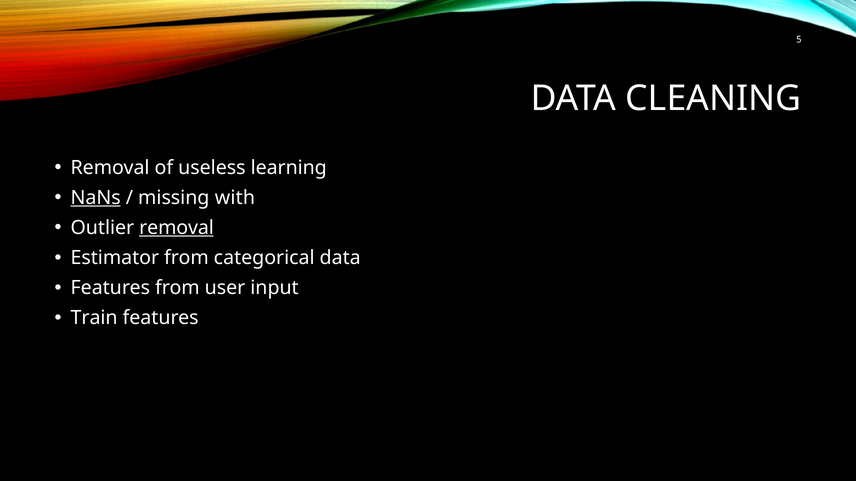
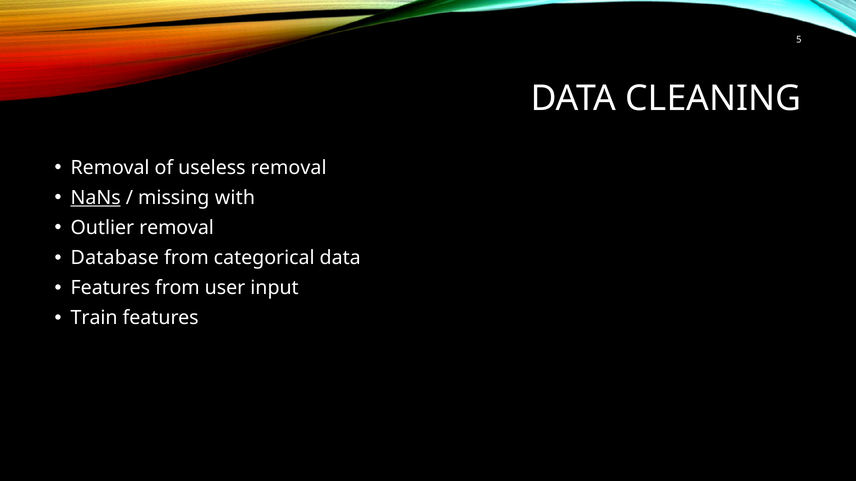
useless learning: learning -> removal (289, 168)
removal underline: present -> none (177, 228)
Estimator: Estimator -> Database (115, 258)
